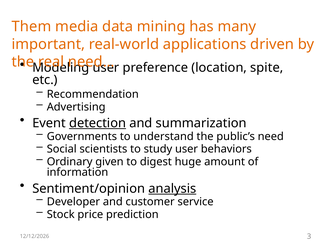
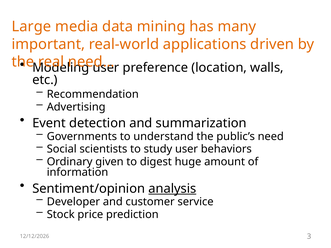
Them: Them -> Large (31, 27)
spite: spite -> walls (267, 68)
detection underline: present -> none (98, 123)
